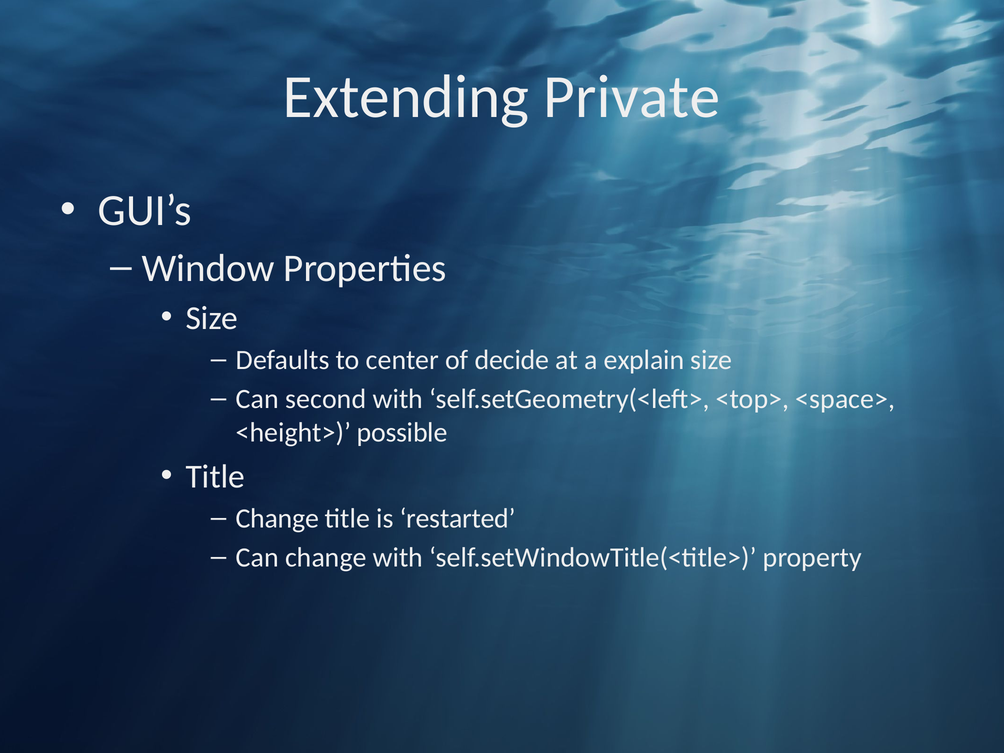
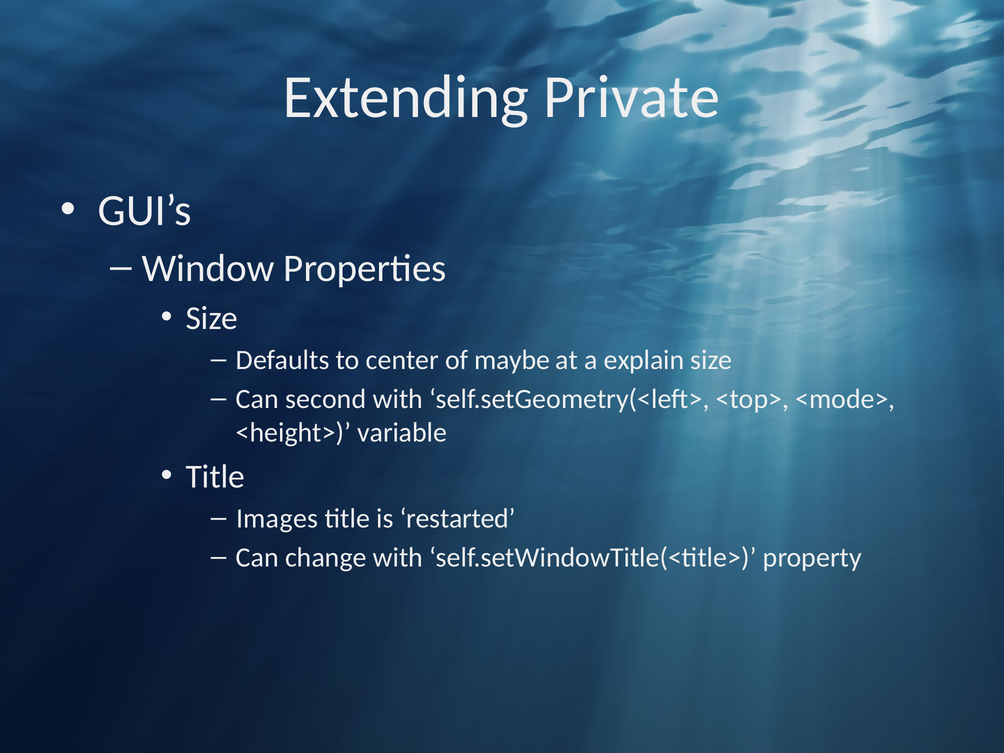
decide: decide -> maybe (512, 360)
<space>: <space> -> <mode> (845, 399)
possible: possible -> variable (402, 433)
Change: Change -> Images (277, 519)
